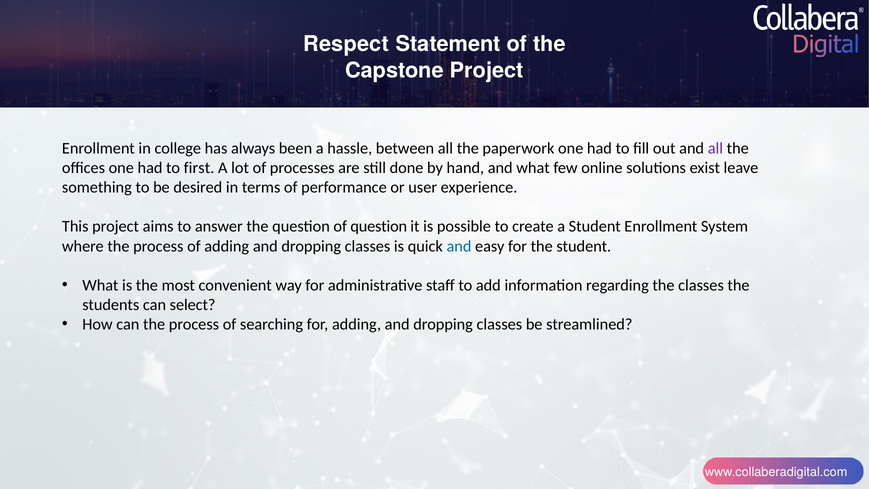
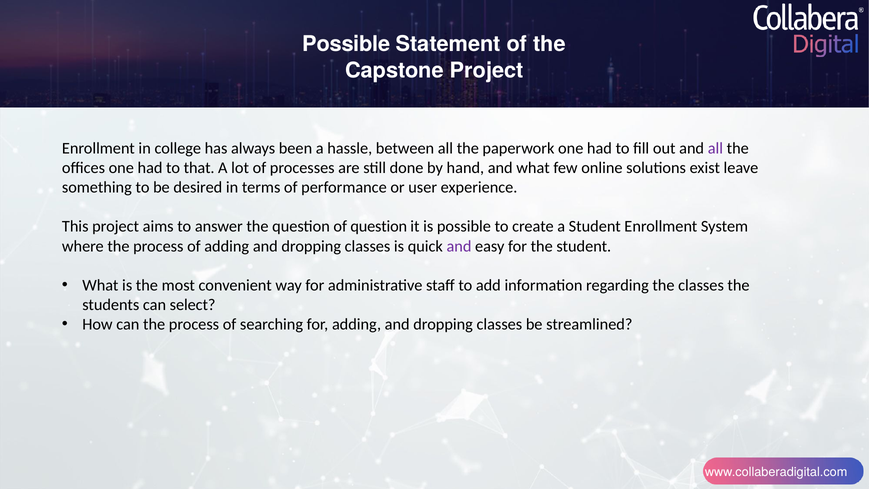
Respect: Respect -> Possible (346, 44)
first: first -> that (199, 168)
and colour: blue -> purple (459, 246)
